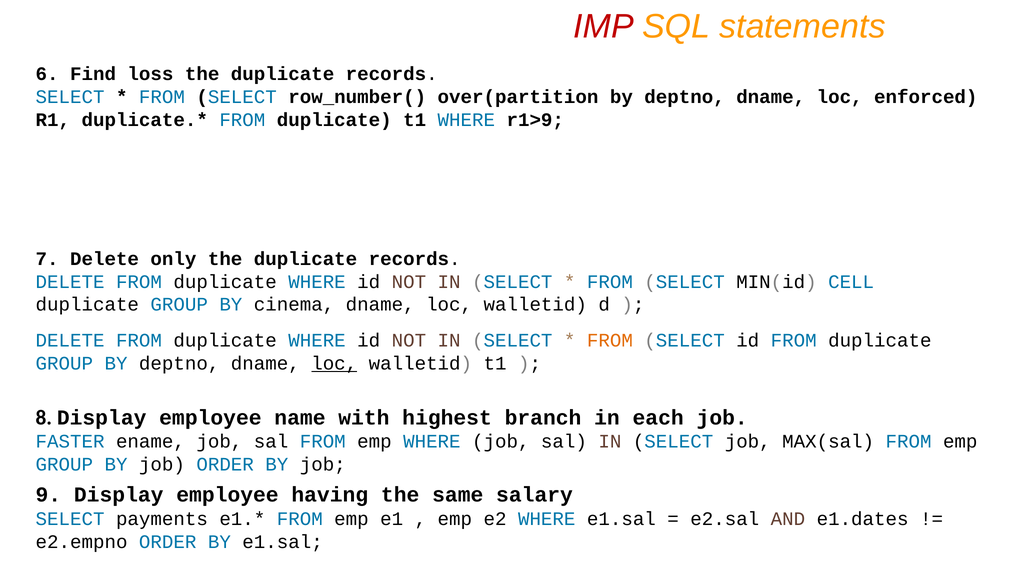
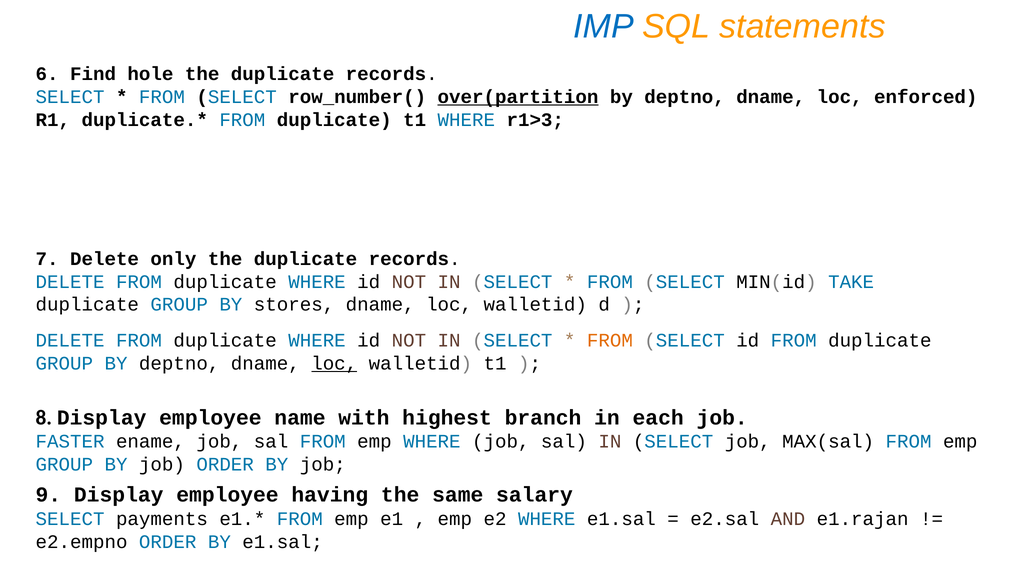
IMP colour: red -> blue (604, 27)
loss: loss -> hole (150, 74)
over(partition underline: none -> present (518, 97)
r1>9: r1>9 -> r1>3 (535, 120)
CELL: CELL -> TAKE (851, 282)
cinema: cinema -> stores (294, 305)
e1.dates: e1.dates -> e1.rajan (863, 519)
